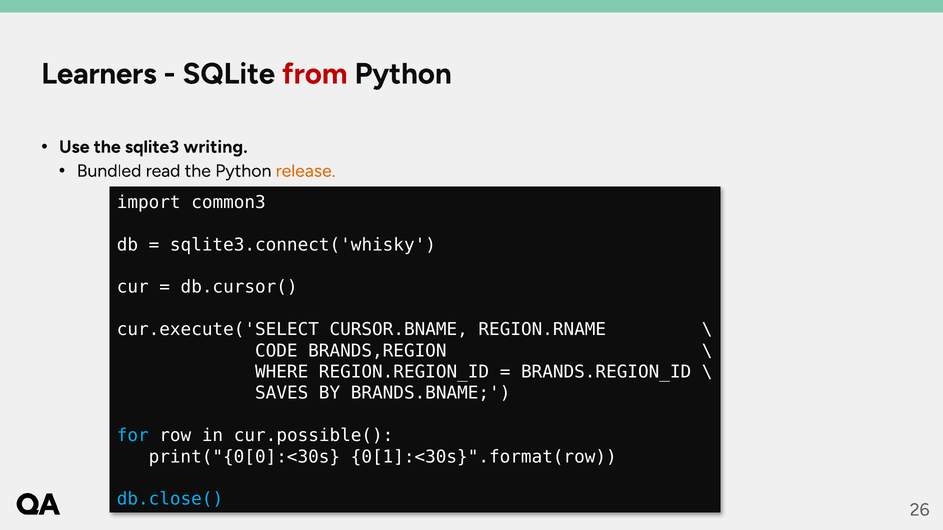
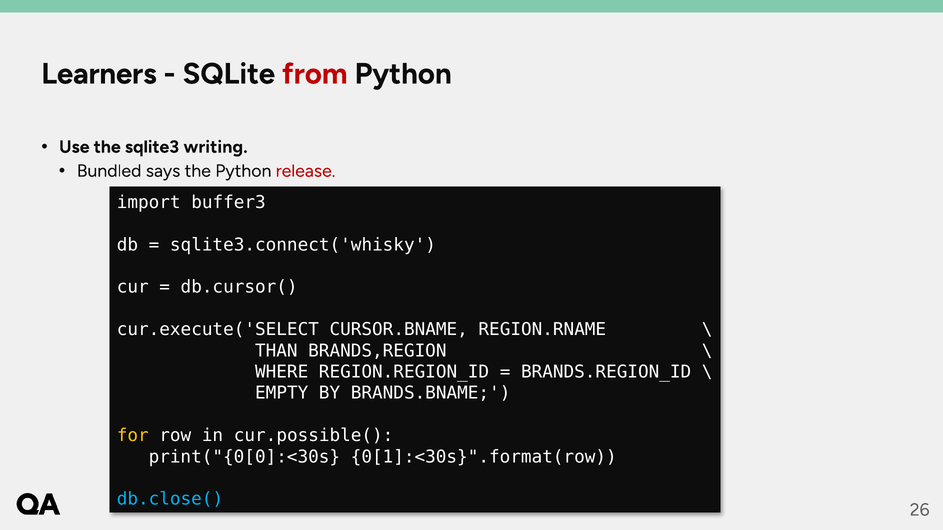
read: read -> says (163, 171)
release colour: orange -> red (306, 171)
common3: common3 -> buffer3 (228, 203)
CODE: CODE -> THAN (276, 351)
SAVES: SAVES -> EMPTY (282, 393)
for colour: light blue -> yellow (133, 436)
